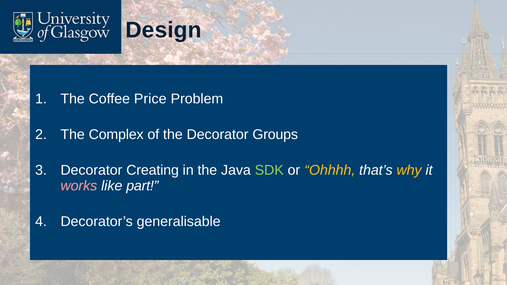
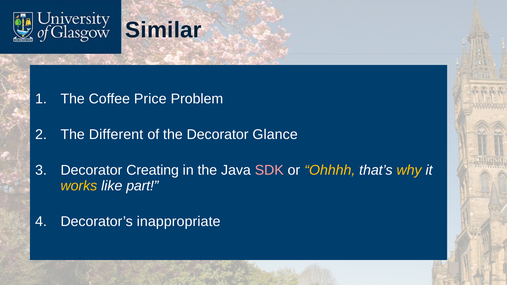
Design: Design -> Similar (164, 30)
Complex: Complex -> Different (116, 135)
Groups: Groups -> Glance (275, 135)
SDK colour: light green -> pink (269, 170)
works colour: pink -> yellow (79, 186)
generalisable: generalisable -> inappropriate (179, 222)
